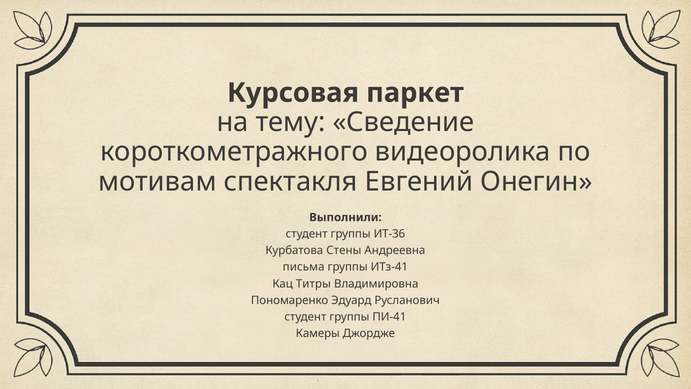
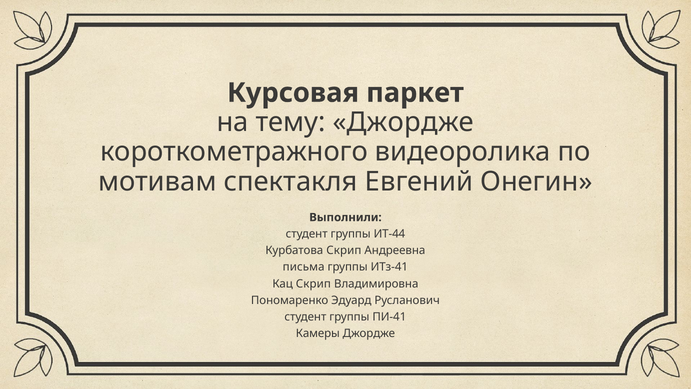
тему Сведение: Сведение -> Джордже (403, 122)
ИТ-36: ИТ-36 -> ИТ-44 (389, 234)
Курбатова Стены: Стены -> Скрип (344, 250)
Кац Титры: Титры -> Скрип (313, 283)
